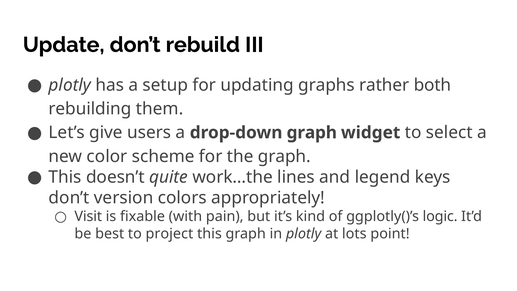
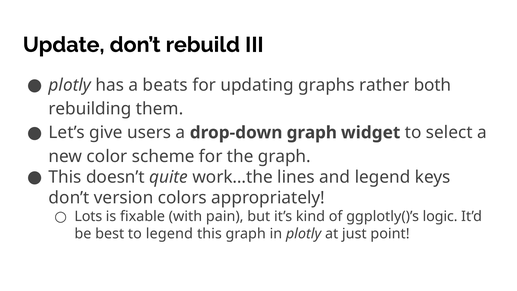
setup: setup -> beats (165, 85)
Visit: Visit -> Lots (88, 216)
to project: project -> legend (169, 234)
lots: lots -> just (354, 234)
